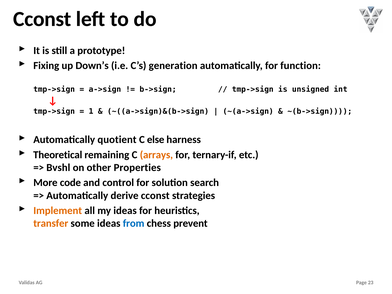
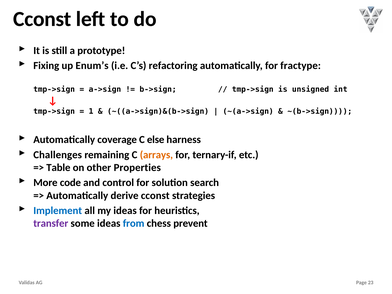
Down’s: Down’s -> Enum’s (92, 66)
generation: generation -> refactoring (173, 66)
function: function -> fractype (301, 66)
quotient: quotient -> coverage (117, 140)
Theoretical: Theoretical -> Challenges (58, 155)
Bvshl: Bvshl -> Table (58, 168)
Implement colour: orange -> blue (58, 210)
transfer colour: orange -> purple (51, 223)
